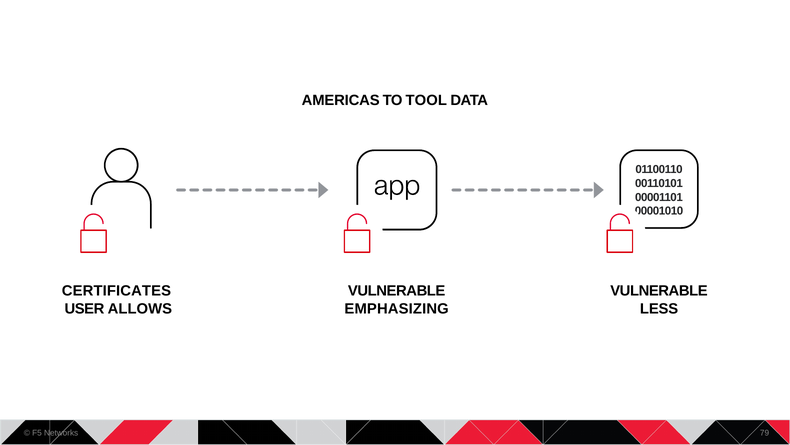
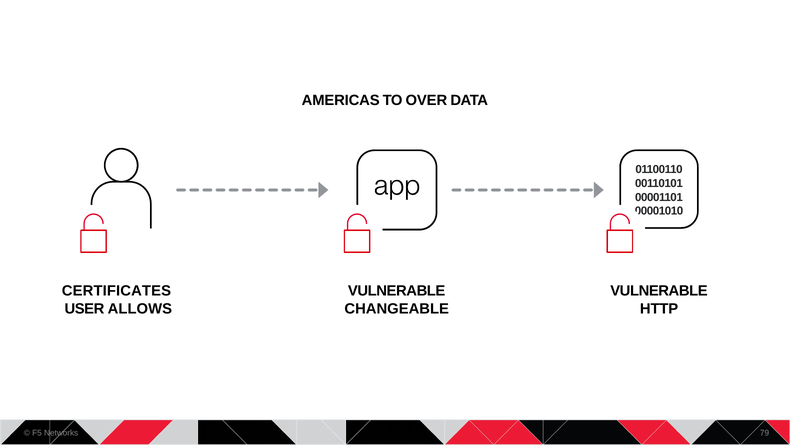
TOOL: TOOL -> OVER (426, 100)
EMPHASIZING: EMPHASIZING -> CHANGEABLE (397, 308)
LESS: LESS -> HTTP (659, 308)
